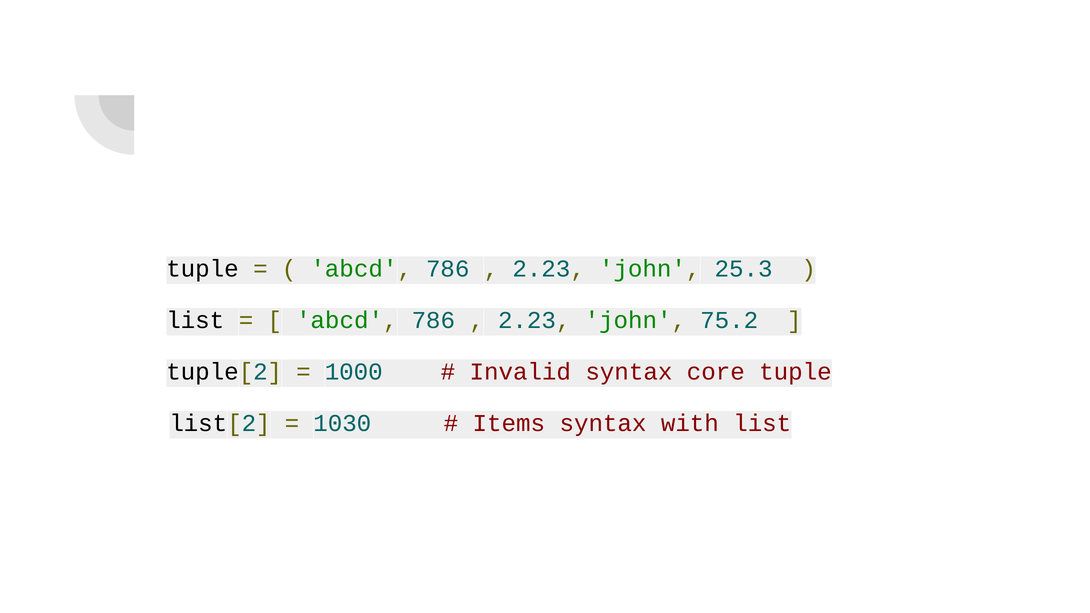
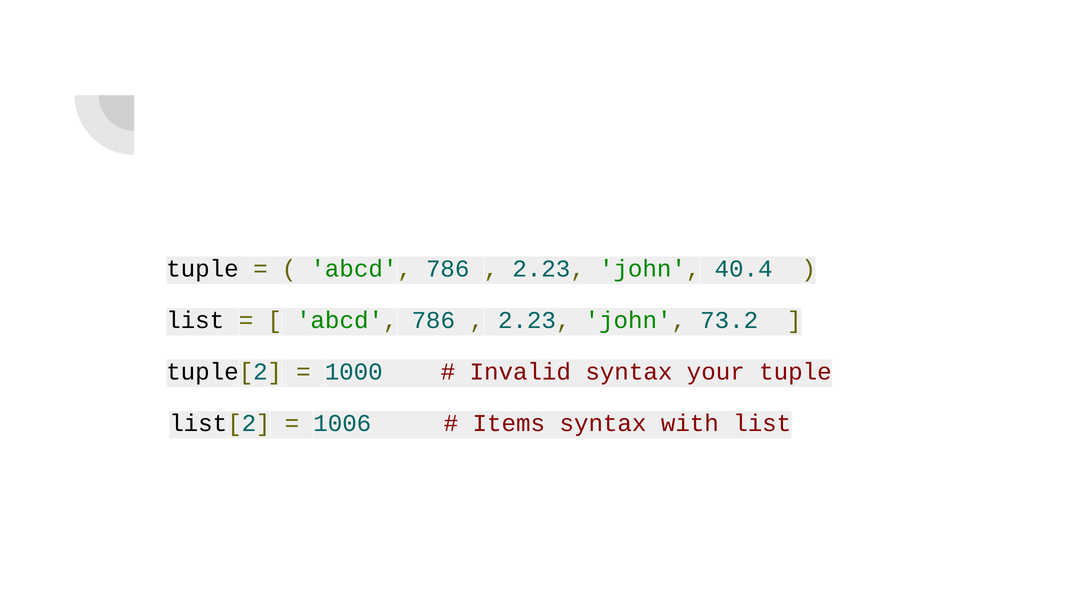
25.3: 25.3 -> 40.4 (744, 269)
75.2: 75.2 -> 73.2 (729, 320)
core: core -> your (716, 372)
1030: 1030 -> 1006 (342, 423)
